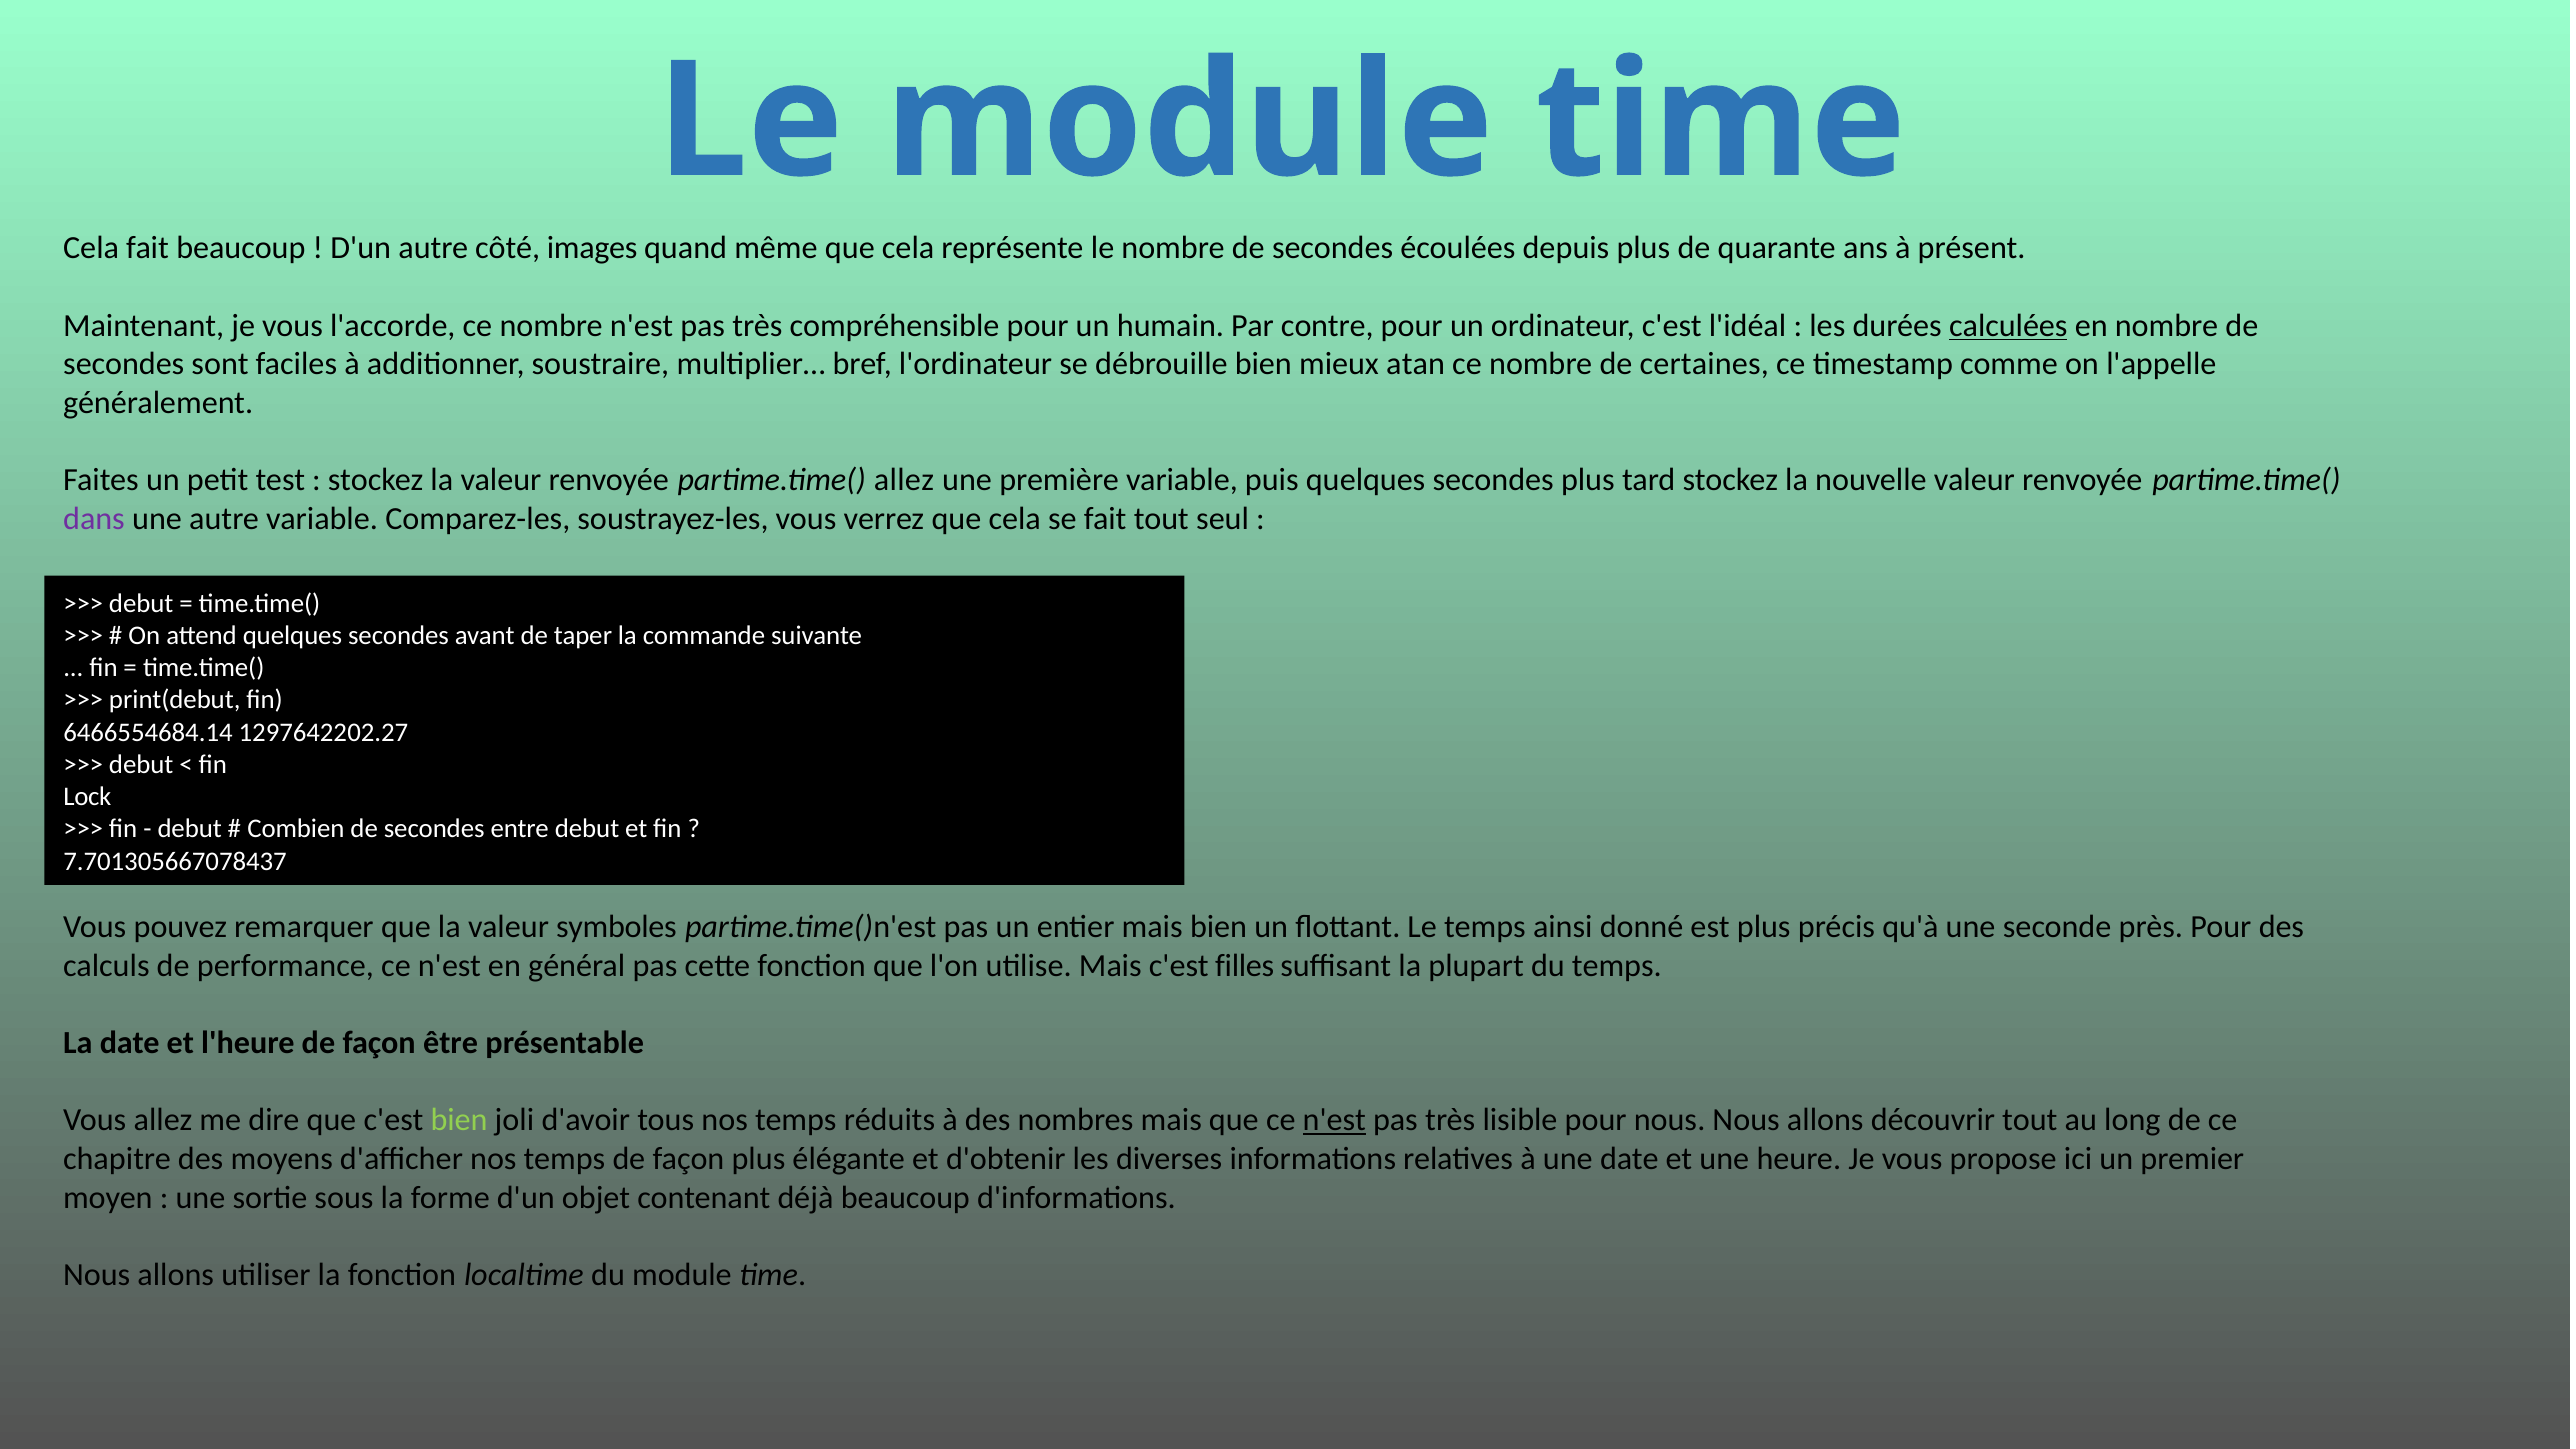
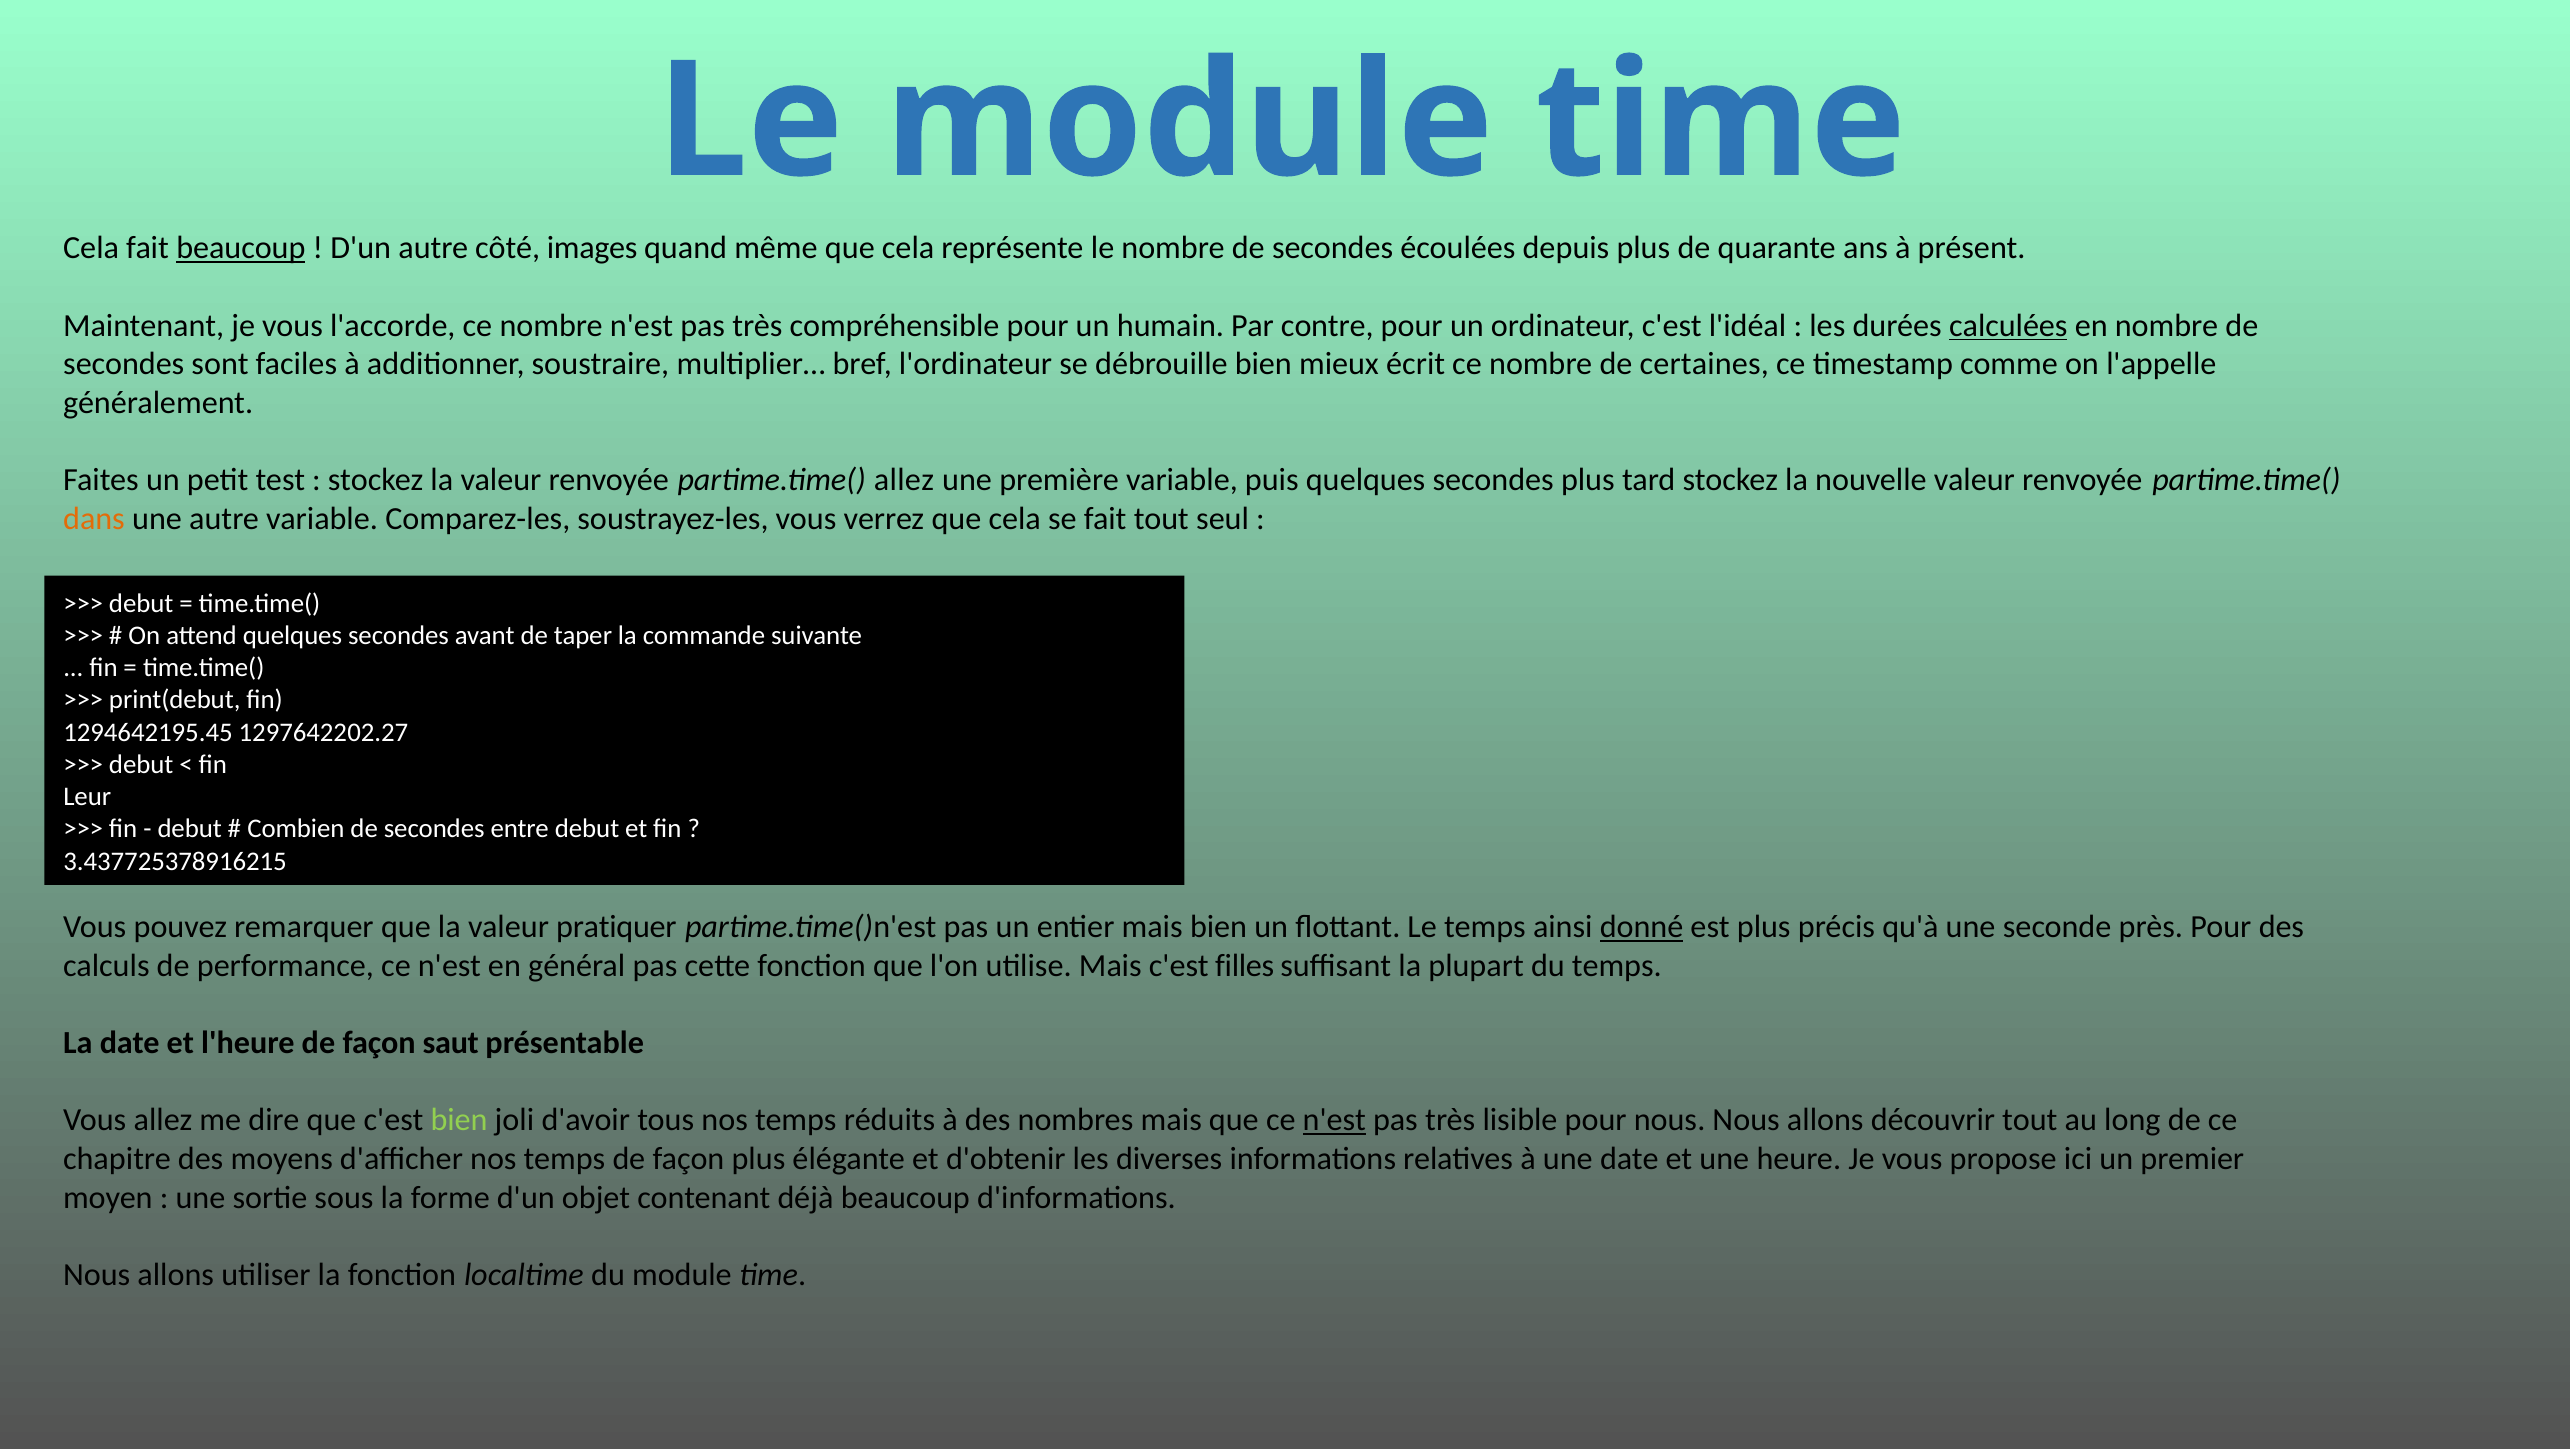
beaucoup underline: none -> present (241, 248)
atan: atan -> écrit (1416, 364)
dans colour: purple -> orange (94, 519)
6466554684.14: 6466554684.14 -> 1294642195.45 (148, 732)
Lock: Lock -> Leur (87, 797)
7.701305667078437: 7.701305667078437 -> 3.437725378916215 (175, 861)
symboles: symboles -> pratiquer (616, 927)
donné underline: none -> present (1642, 927)
être: être -> saut (451, 1043)
